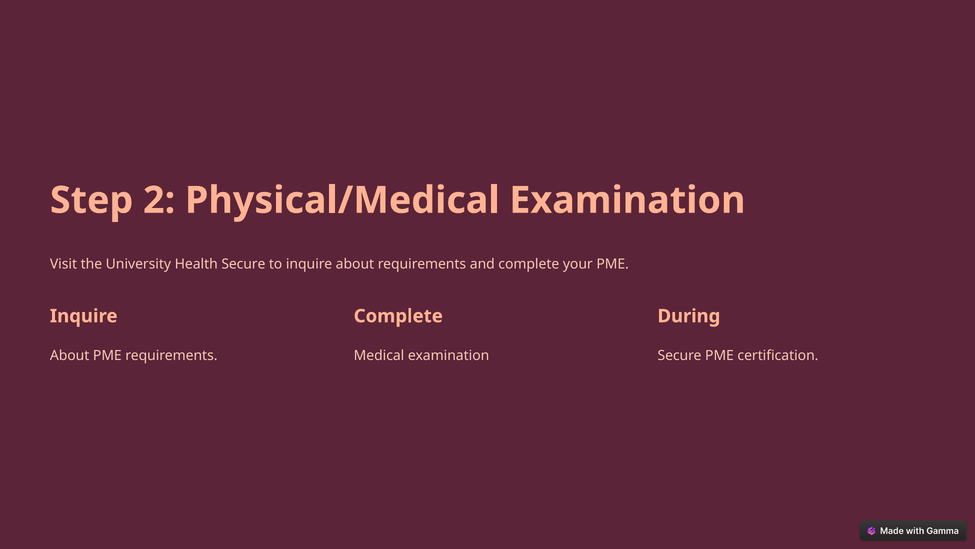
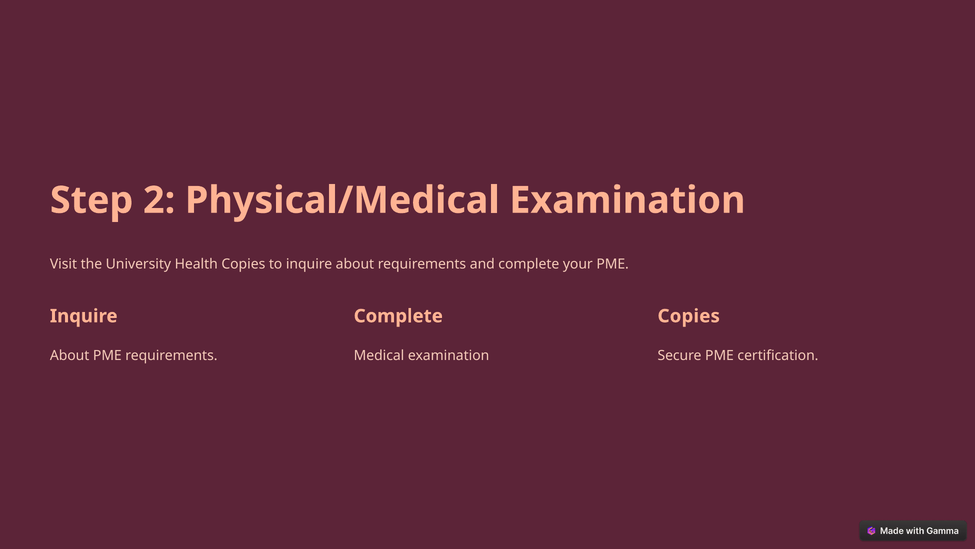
Health Secure: Secure -> Copies (243, 264)
During: During -> Copies (689, 316)
